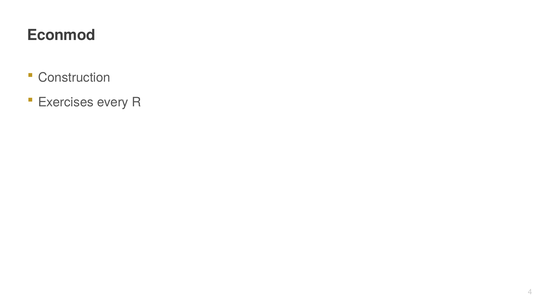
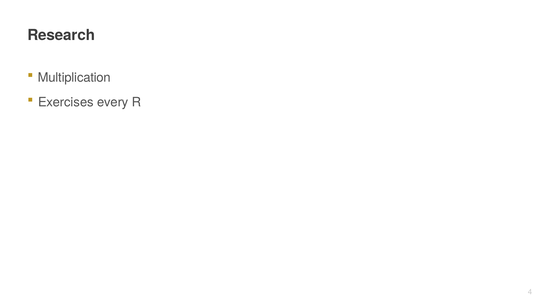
Econmod: Econmod -> Research (61, 35)
Construction: Construction -> Multiplication (74, 78)
